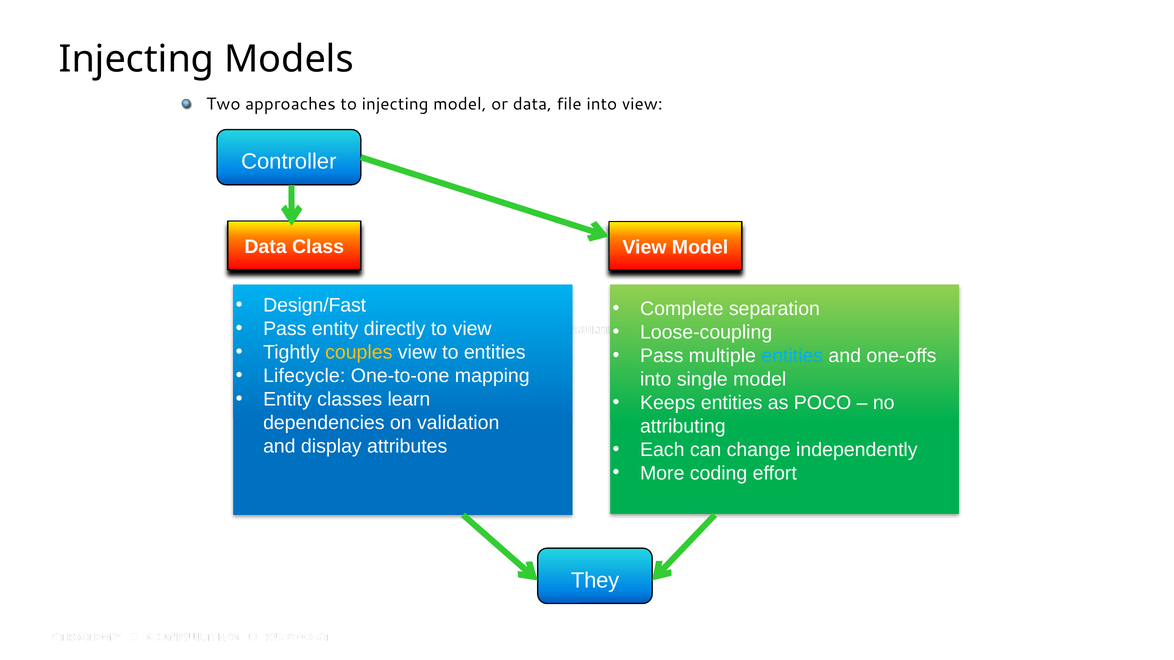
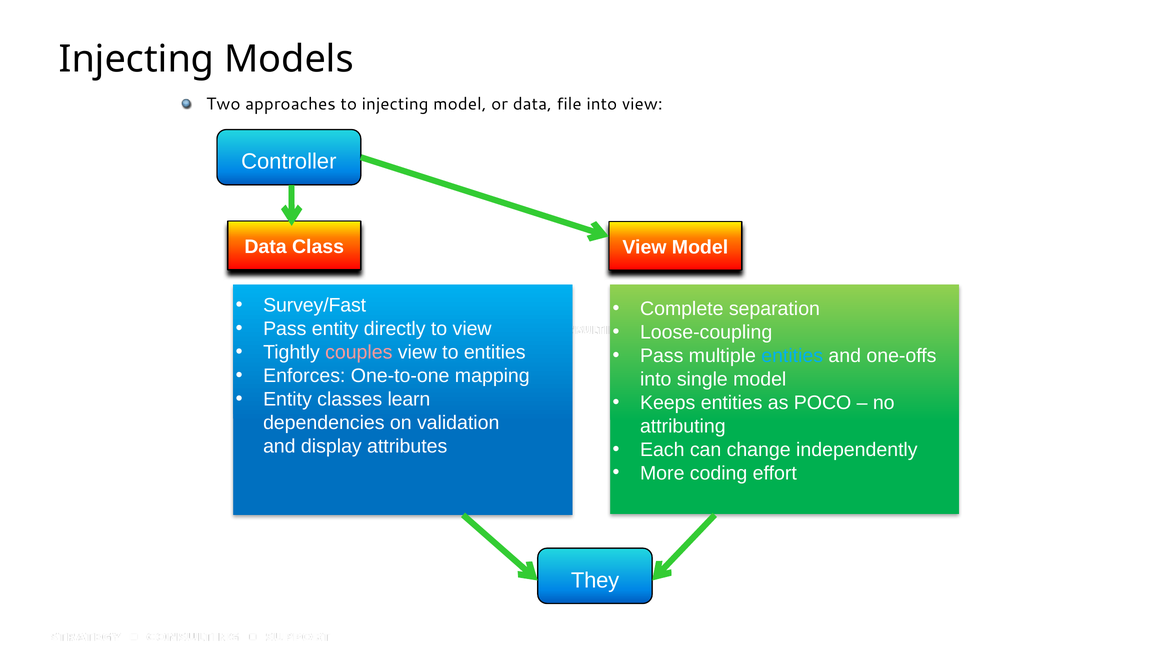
Design/Fast: Design/Fast -> Survey/Fast (315, 306)
couples colour: yellow -> pink (359, 353)
Lifecycle: Lifecycle -> Enforces (304, 376)
